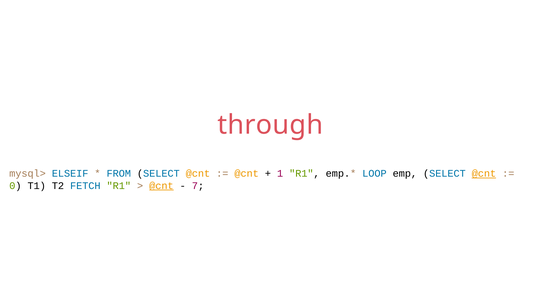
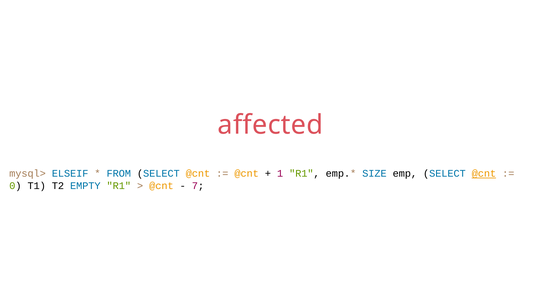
through: through -> affected (270, 125)
LOOP: LOOP -> SIZE (374, 174)
FETCH: FETCH -> EMPTY (85, 186)
@cnt underline: present -> none (161, 186)
